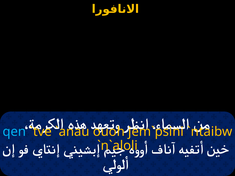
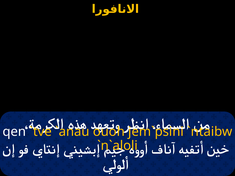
qen colour: light blue -> white (14, 132)
